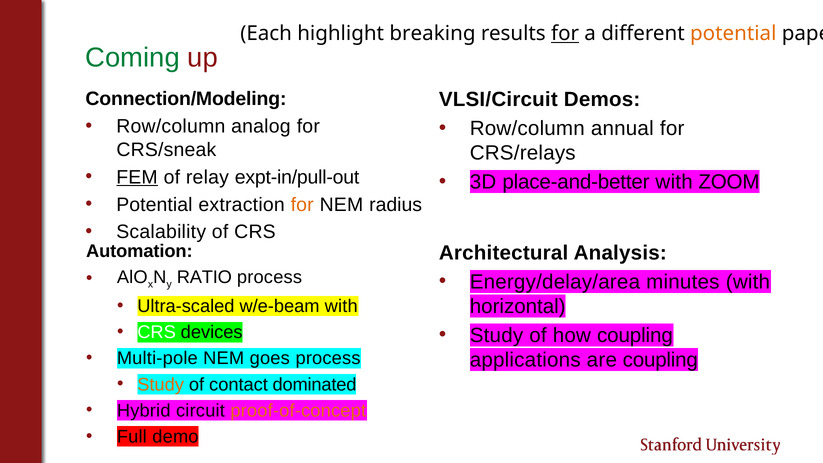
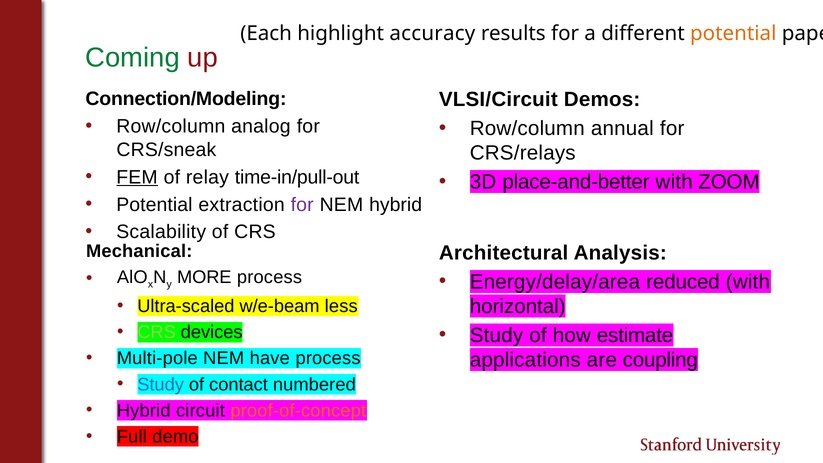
breaking: breaking -> accuracy (432, 34)
for underline: present -> none (565, 34)
expt-in/pull-out: expt-in/pull-out -> time-in/pull-out (297, 177)
for colour: orange -> purple (302, 205)
NEM radius: radius -> hybrid (396, 205)
Automation: Automation -> Mechanical (139, 251)
RATIO: RATIO -> MORE (204, 277)
minutes: minutes -> reduced (683, 282)
w/e-beam with: with -> less (341, 306)
CRS colour: white -> light green (157, 332)
how coupling: coupling -> estimate (635, 335)
goes: goes -> have (270, 358)
Study colour: orange -> blue (161, 384)
dominated: dominated -> numbered (314, 384)
